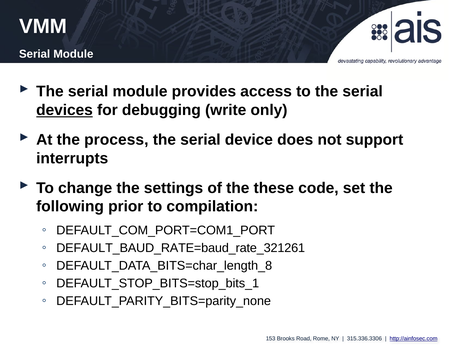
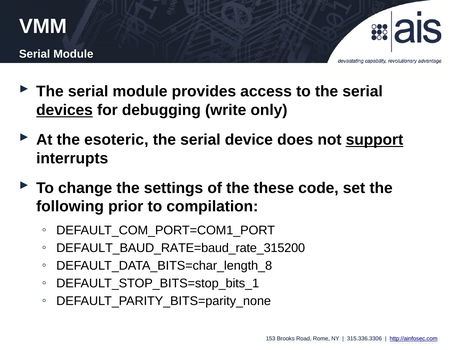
process: process -> esoteric (116, 140)
support underline: none -> present (375, 140)
DEFAULT_BAUD_RATE=baud_rate_321261: DEFAULT_BAUD_RATE=baud_rate_321261 -> DEFAULT_BAUD_RATE=baud_rate_315200 (181, 248)
